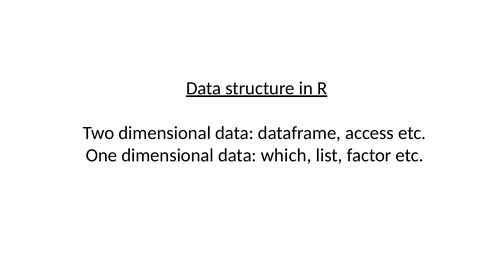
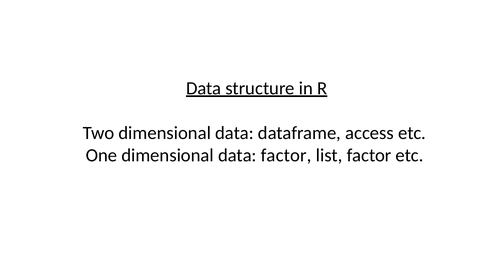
data which: which -> factor (286, 155)
